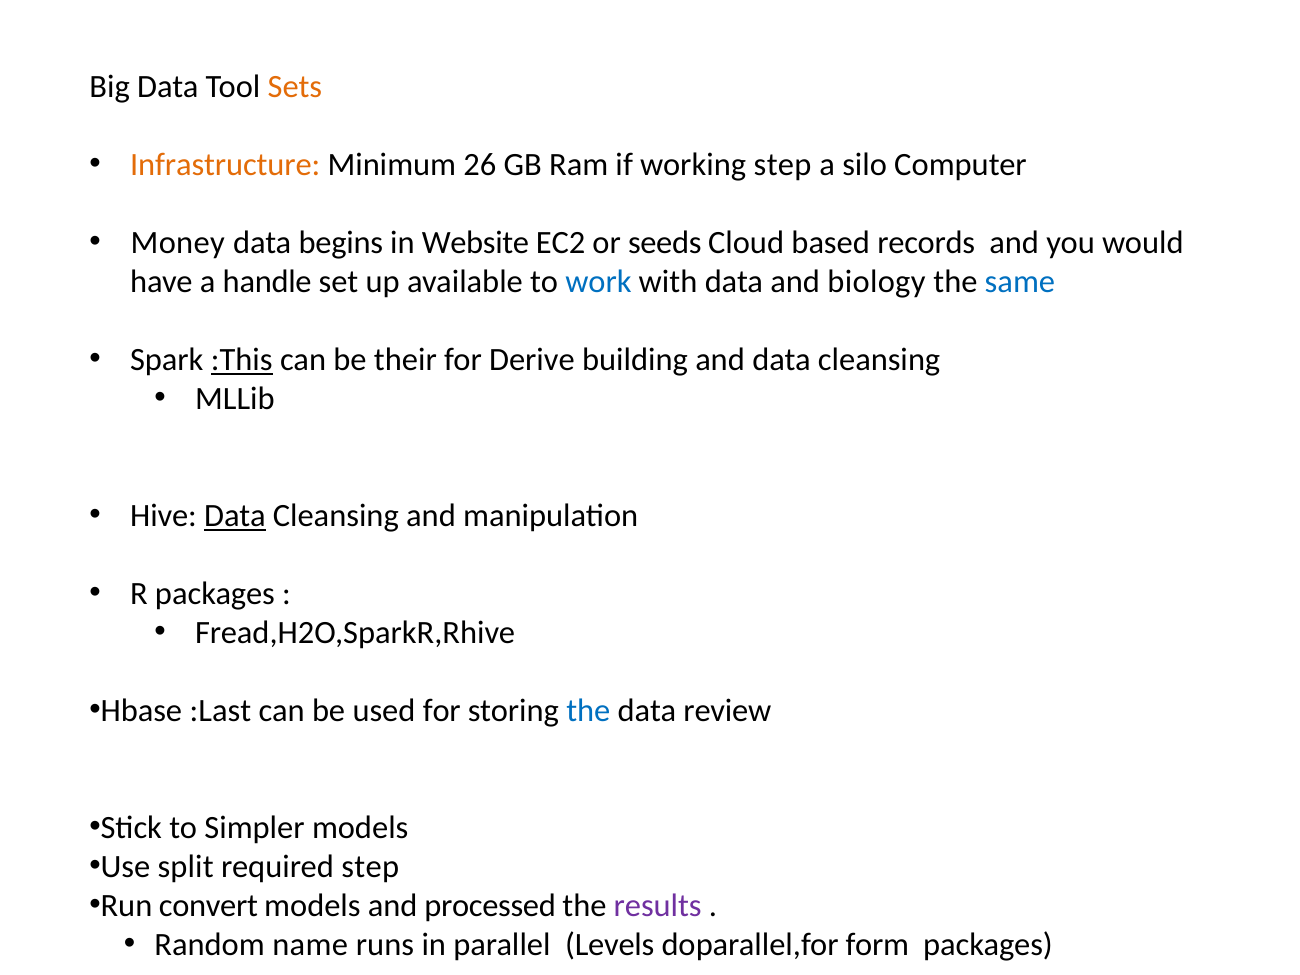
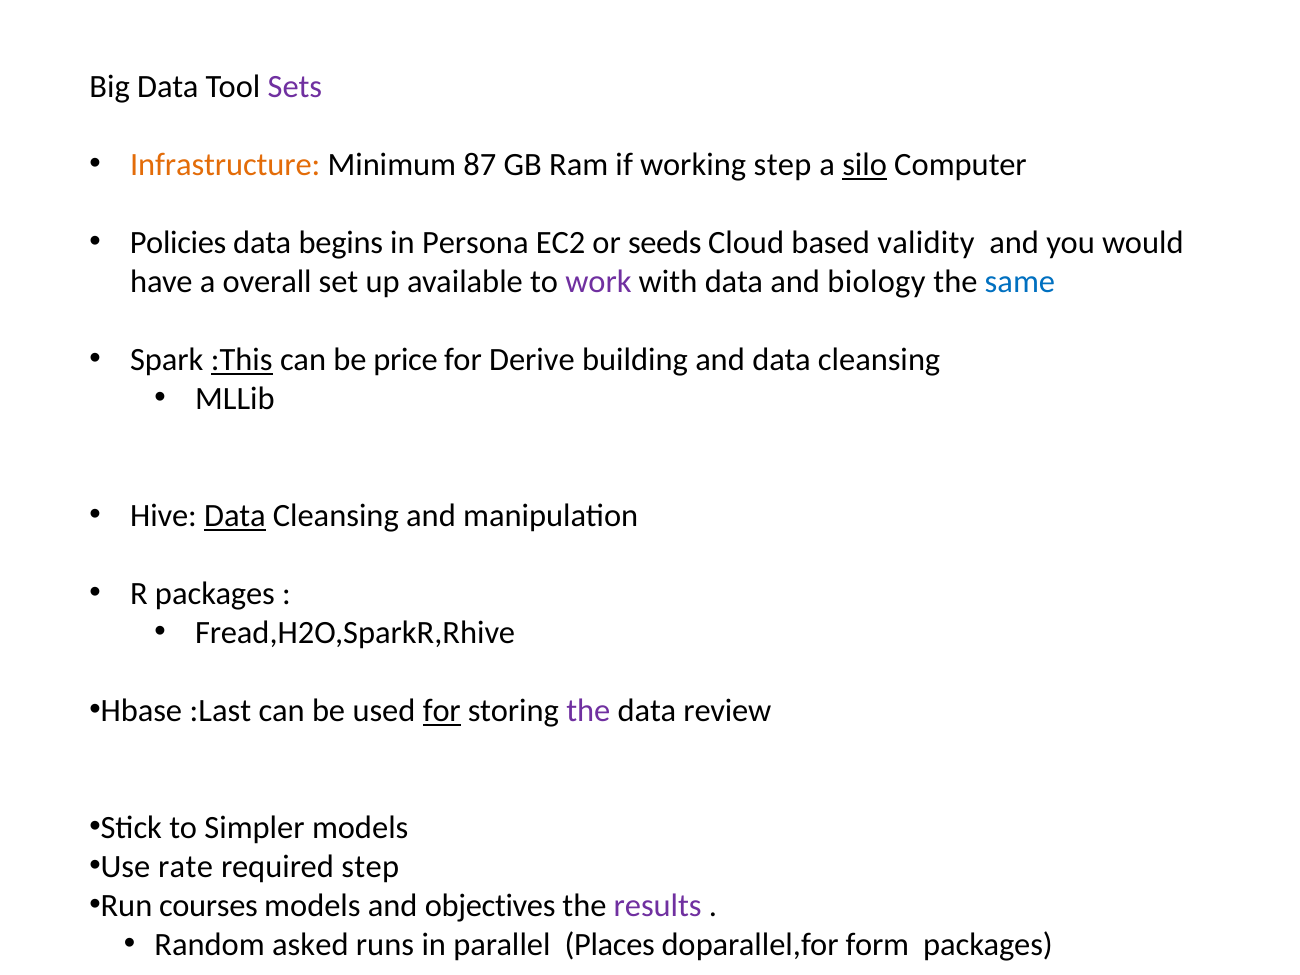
Sets colour: orange -> purple (295, 87)
26: 26 -> 87 (480, 165)
silo underline: none -> present (865, 165)
Money: Money -> Policies (178, 243)
Website: Website -> Persona (475, 243)
records: records -> validity (926, 243)
handle: handle -> overall (267, 282)
work colour: blue -> purple (598, 282)
their: their -> price (406, 360)
for underline: none -> present (442, 711)
the colour: blue -> purple (588, 711)
split: split -> rate (186, 867)
convert: convert -> courses (208, 906)
processed: processed -> objectives (490, 906)
name: name -> asked (310, 945)
Levels: Levels -> Places (610, 945)
